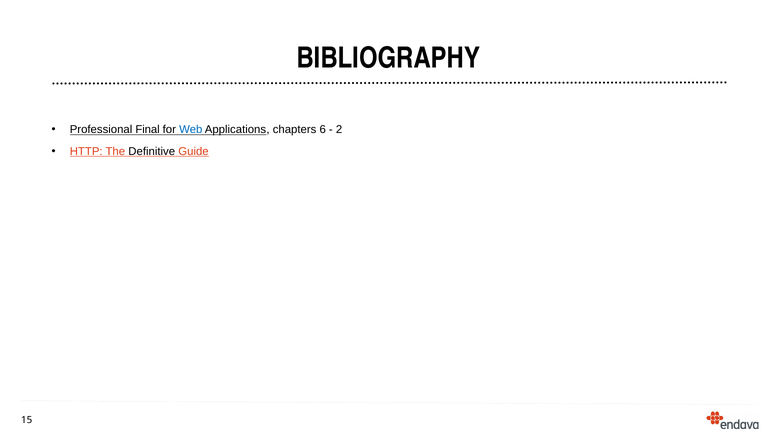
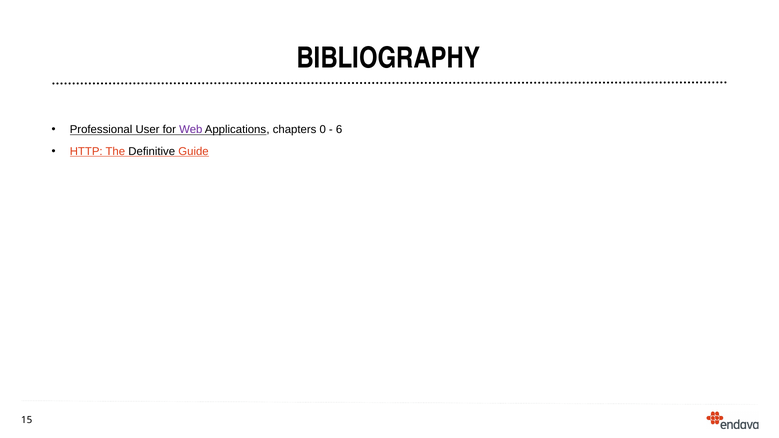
Final: Final -> User (148, 130)
Web colour: blue -> purple (191, 130)
6: 6 -> 0 (323, 130)
2: 2 -> 6 (339, 130)
